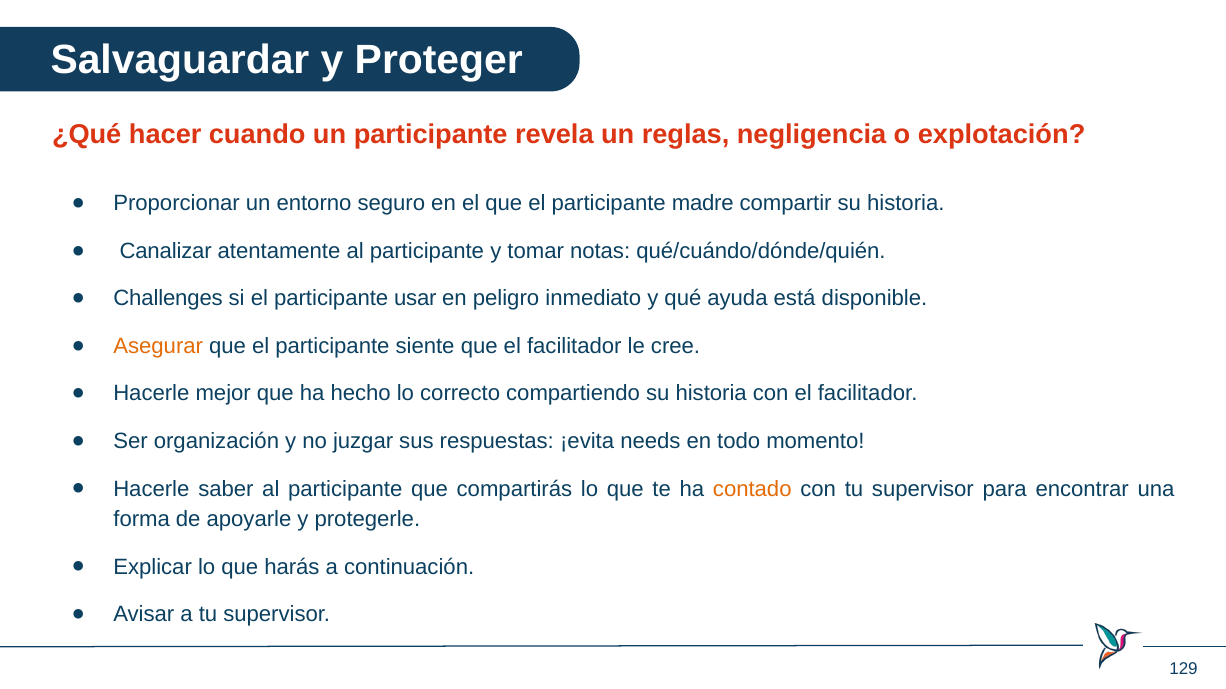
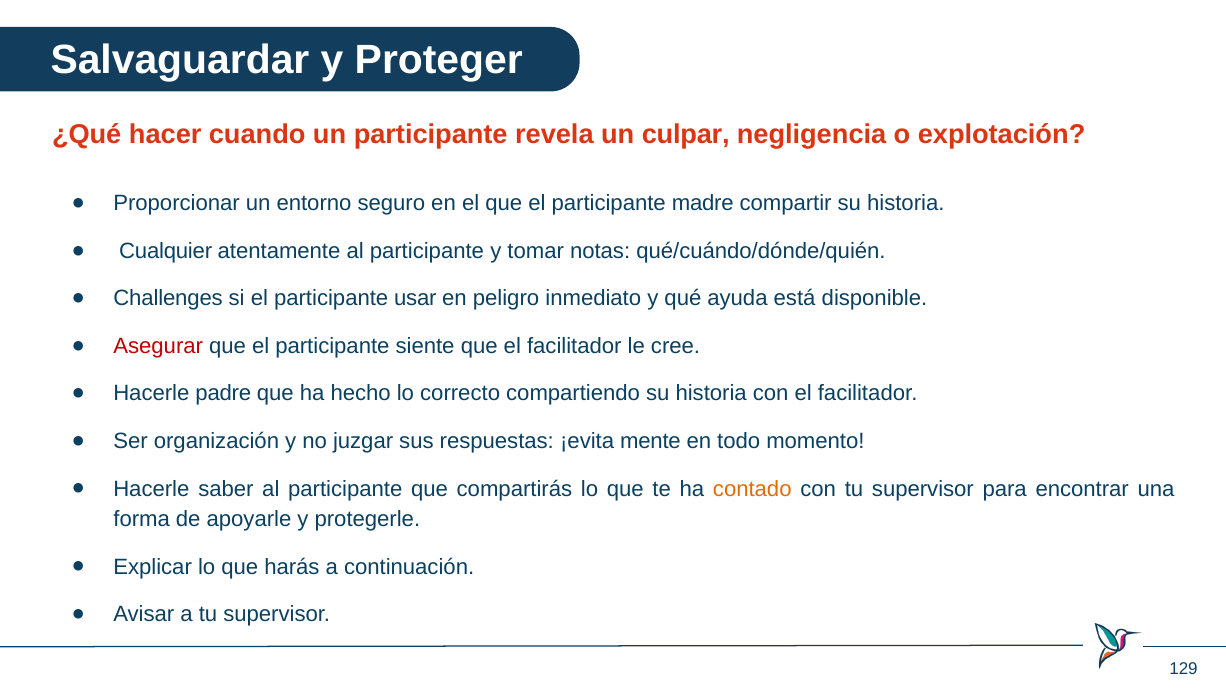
reglas: reglas -> culpar (686, 135)
Canalizar: Canalizar -> Cualquier (166, 251)
Asegurar colour: orange -> red (158, 346)
mejor: mejor -> padre (223, 394)
needs: needs -> mente (650, 442)
